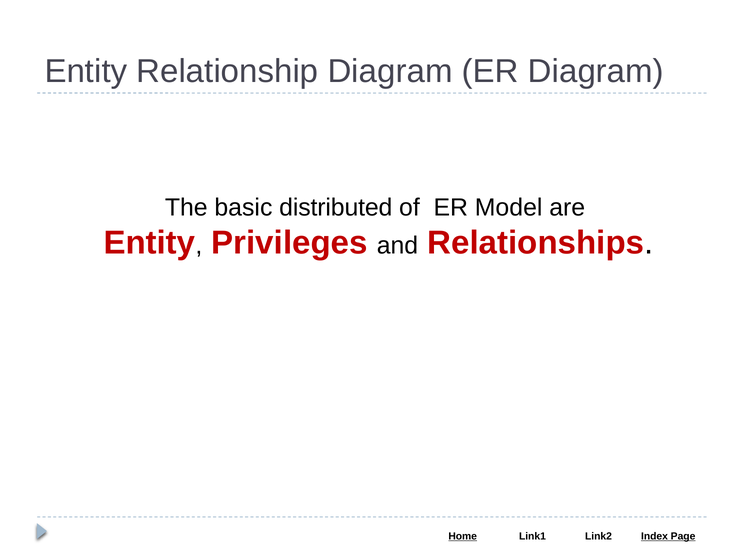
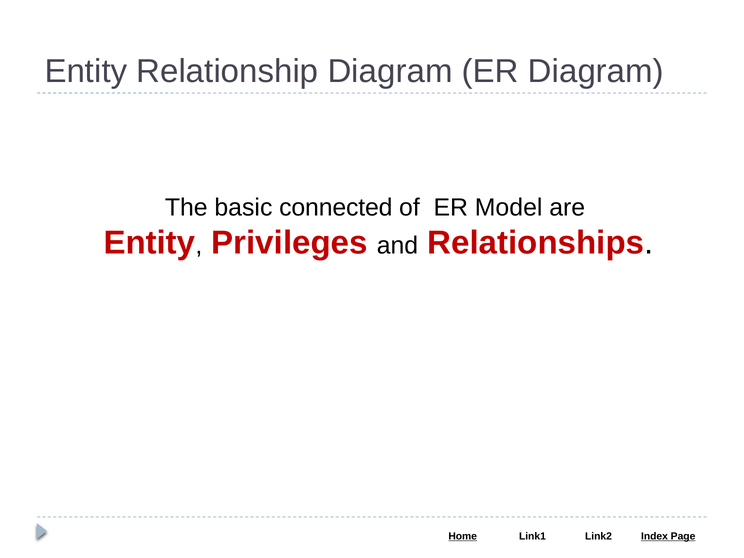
distributed: distributed -> connected (336, 207)
